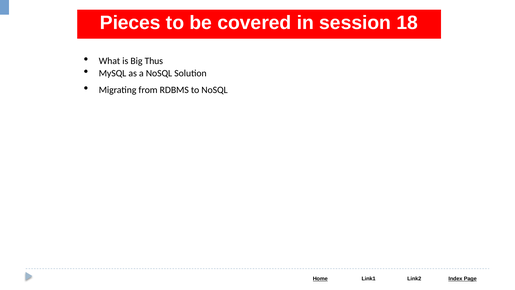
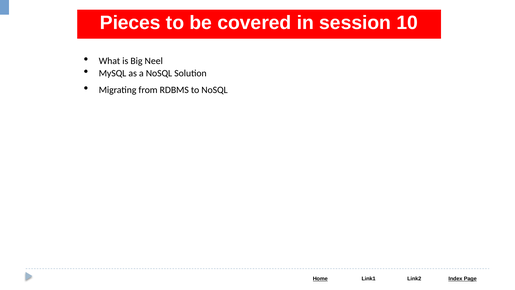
18: 18 -> 10 (407, 23)
Thus: Thus -> Neel (154, 61)
